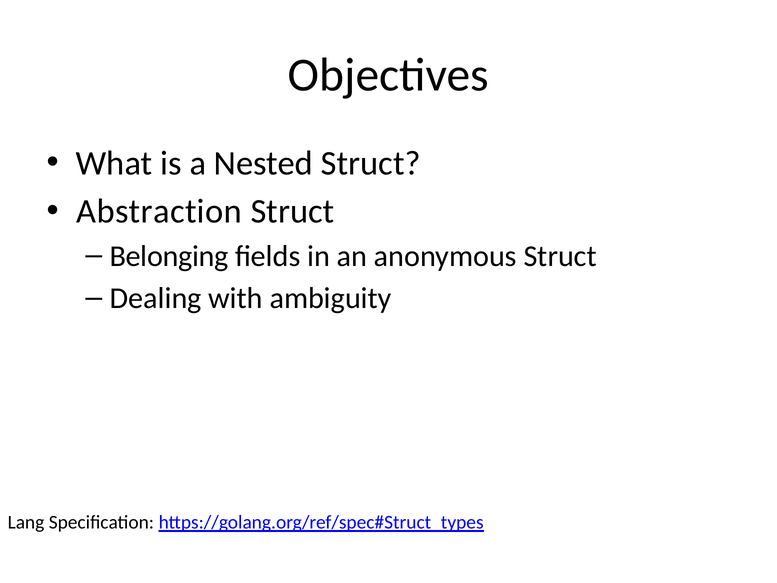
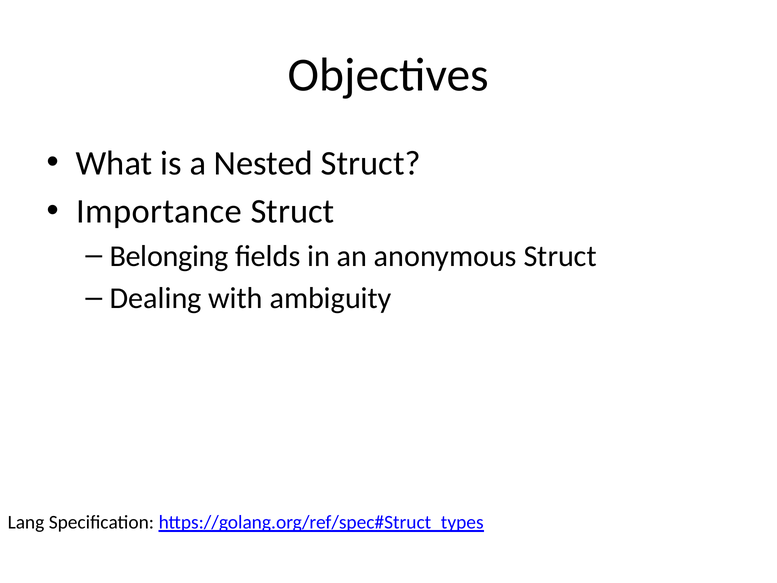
Abstraction: Abstraction -> Importance (159, 211)
